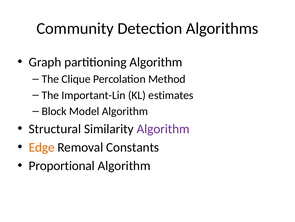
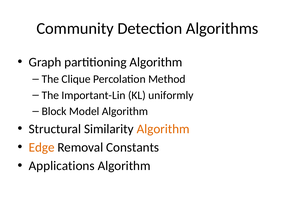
estimates: estimates -> uniformly (171, 95)
Algorithm colour: purple -> orange (163, 128)
Proportional: Proportional -> Applications (62, 165)
